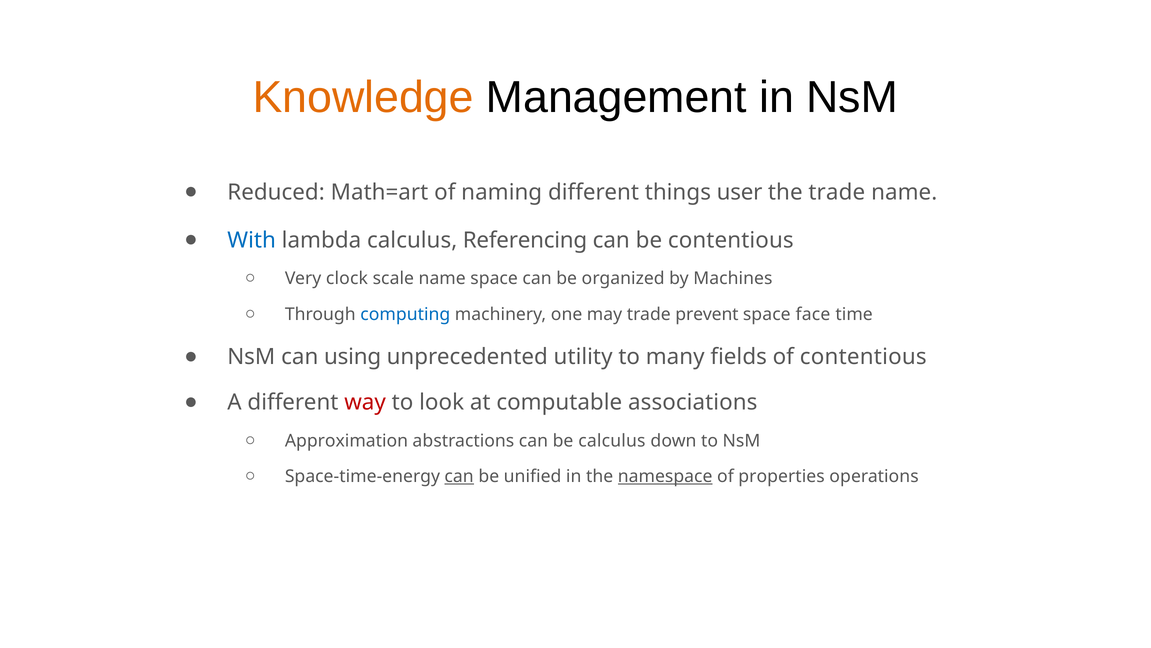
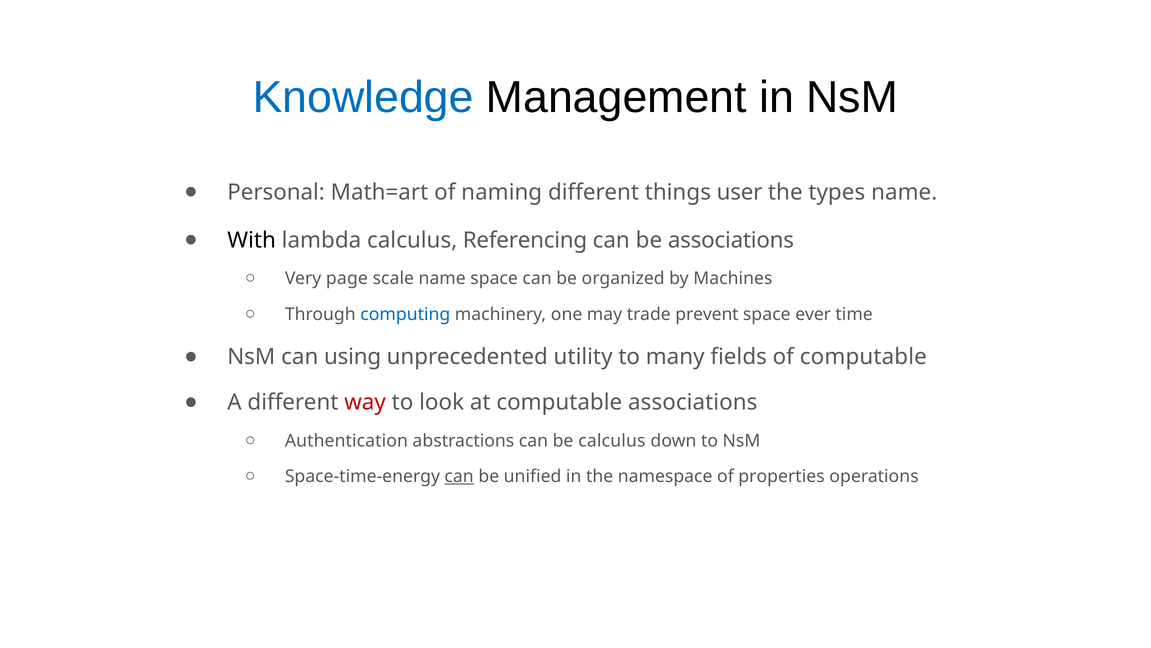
Knowledge colour: orange -> blue (363, 98)
Reduced: Reduced -> Personal (276, 192)
the trade: trade -> types (837, 192)
With colour: blue -> black (252, 240)
be contentious: contentious -> associations (731, 240)
clock: clock -> page (347, 278)
face: face -> ever (813, 314)
of contentious: contentious -> computable (863, 357)
Approximation: Approximation -> Authentication (346, 440)
namespace underline: present -> none (665, 476)
